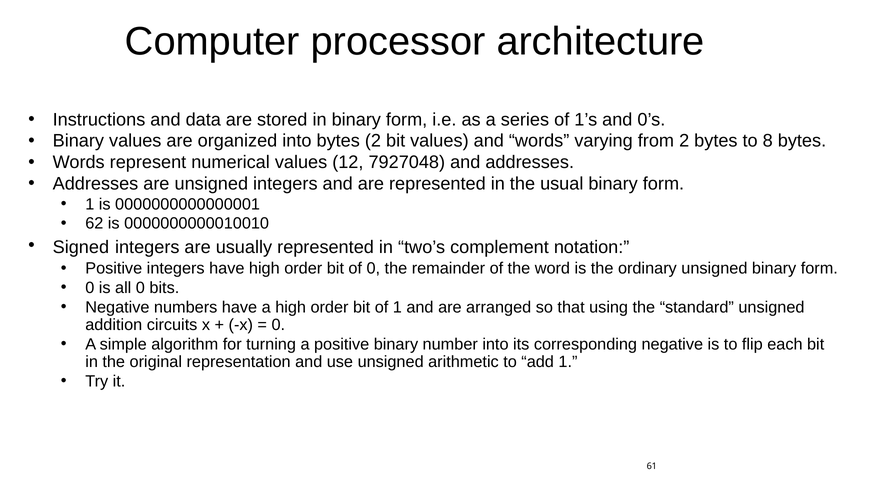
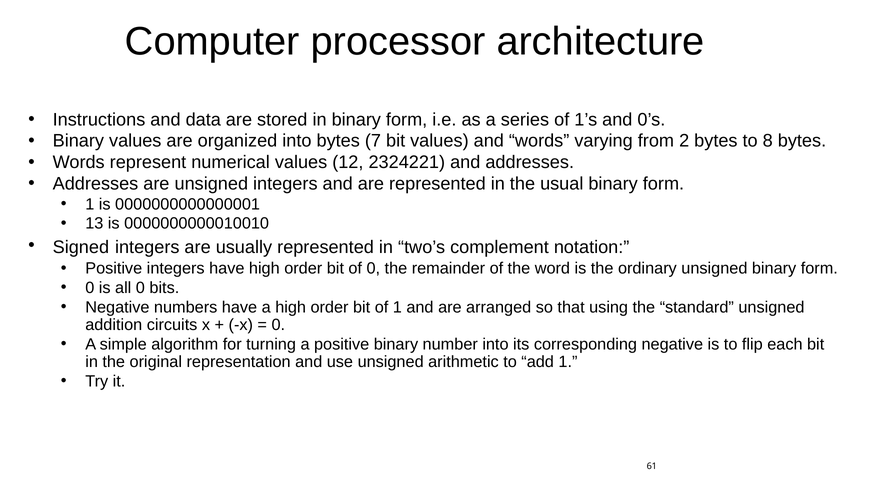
bytes 2: 2 -> 7 (373, 141)
7927048: 7927048 -> 2324221 (407, 162)
62: 62 -> 13 (94, 223)
